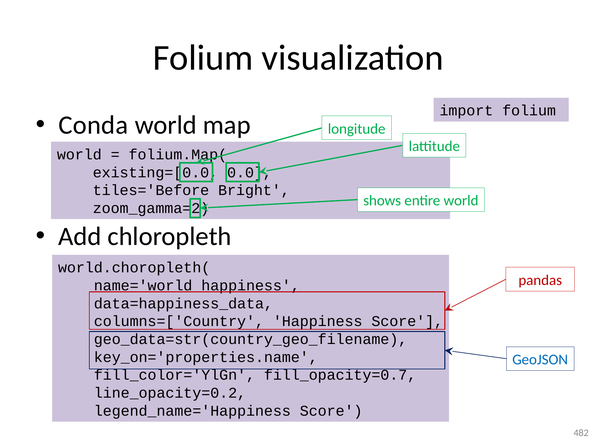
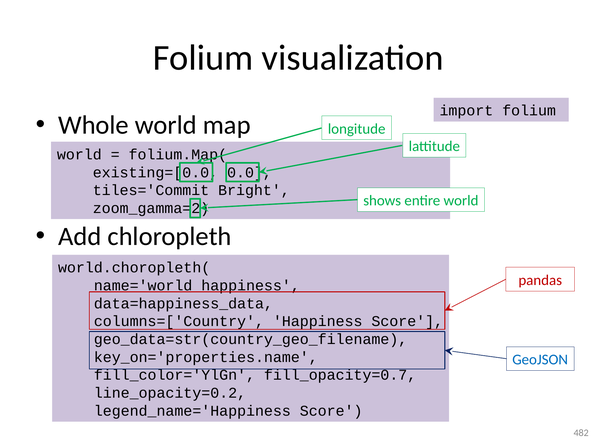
Conda: Conda -> Whole (93, 125)
tiles='Before: tiles='Before -> tiles='Commit (151, 191)
